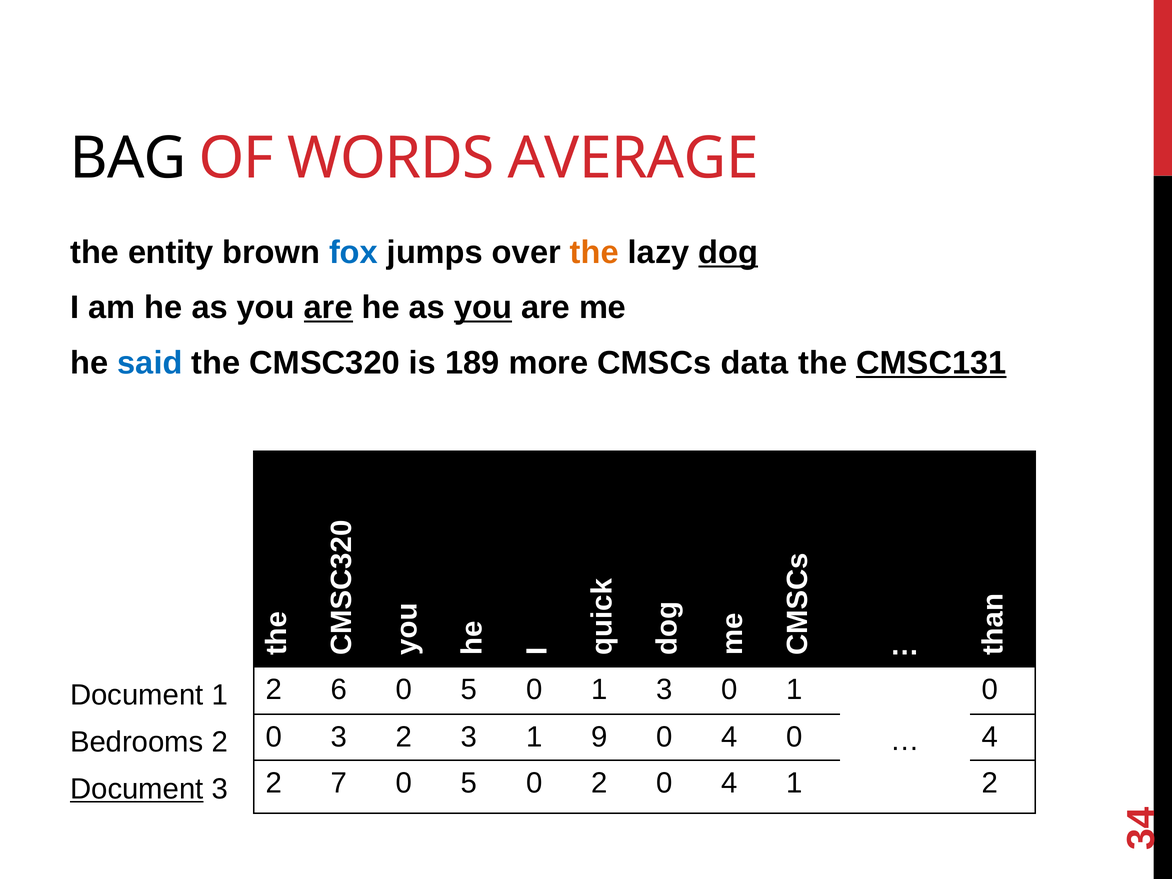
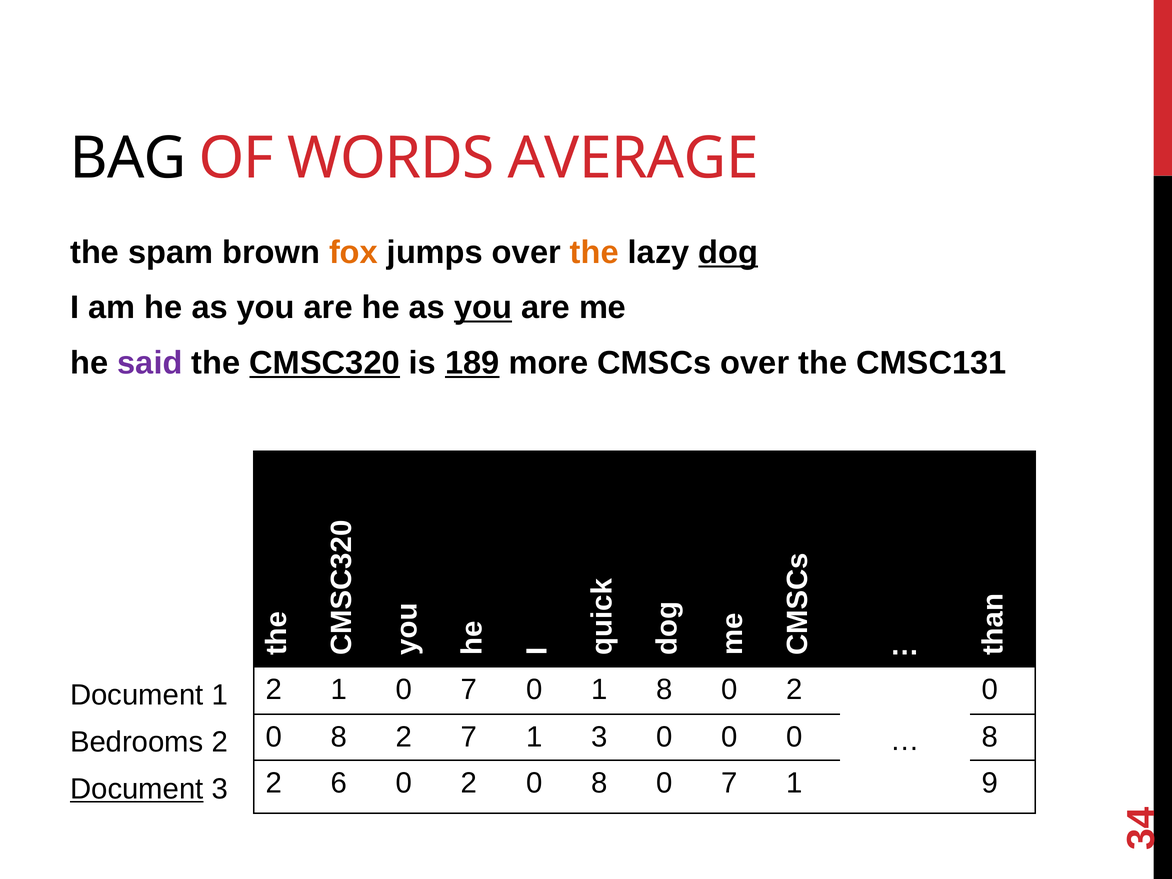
entity: entity -> spam (171, 252)
fox colour: blue -> orange (353, 252)
are underline: present -> none (328, 308)
said colour: blue -> purple (150, 363)
CMSC320 underline: none -> present (325, 363)
189 underline: none -> present (472, 363)
CMSCs data: data -> over (755, 363)
CMSC131 underline: present -> none (931, 363)
2 6: 6 -> 1 (339, 690)
5: 5 -> 7 (469, 690)
1 3: 3 -> 8 (664, 690)
1: 1 -> 2 (795, 690)
3: 3 -> 8 (339, 737)
2 3: 3 -> 7 (469, 737)
1 9: 9 -> 3 (599, 737)
4: 4 -> 0 (730, 737)
4: 4 -> 8 (990, 737)
7: 7 -> 6 (339, 783)
5: 5 -> 2 (469, 783)
2: 2 -> 8 (599, 783)
4: 4 -> 7 (730, 783)
1 2: 2 -> 9 (990, 783)
